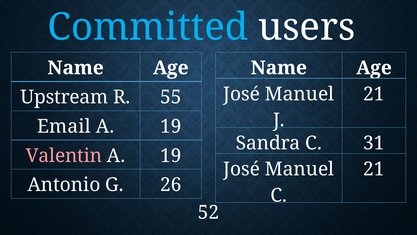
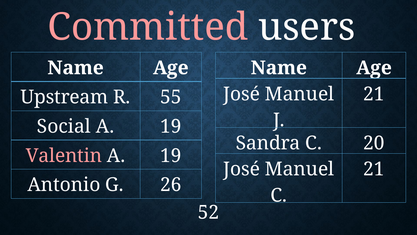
Committed colour: light blue -> pink (148, 27)
Email: Email -> Social (64, 126)
31: 31 -> 20 (374, 143)
